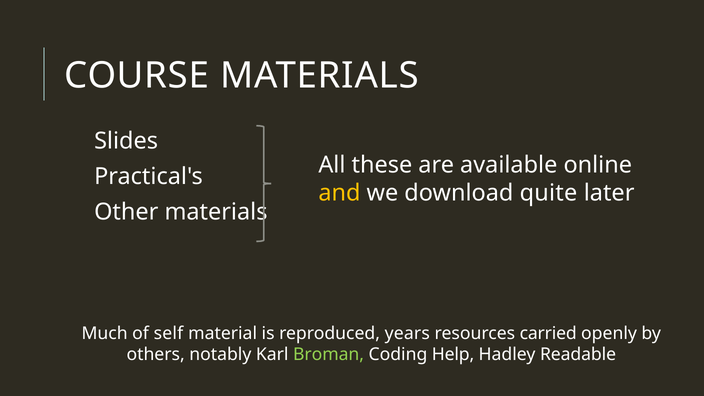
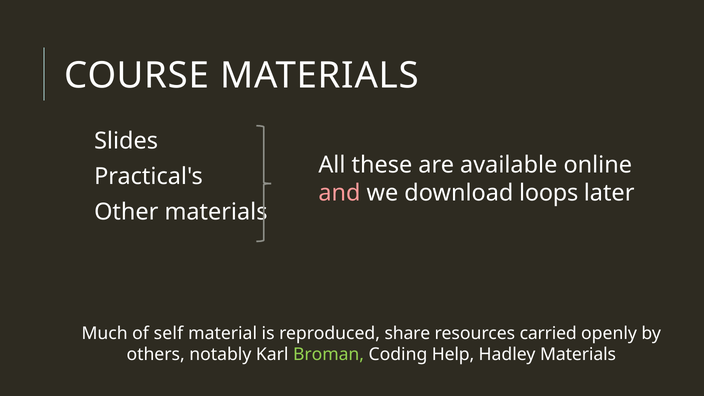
and colour: yellow -> pink (339, 193)
quite: quite -> loops (549, 193)
years: years -> share (407, 333)
Hadley Readable: Readable -> Materials (578, 354)
